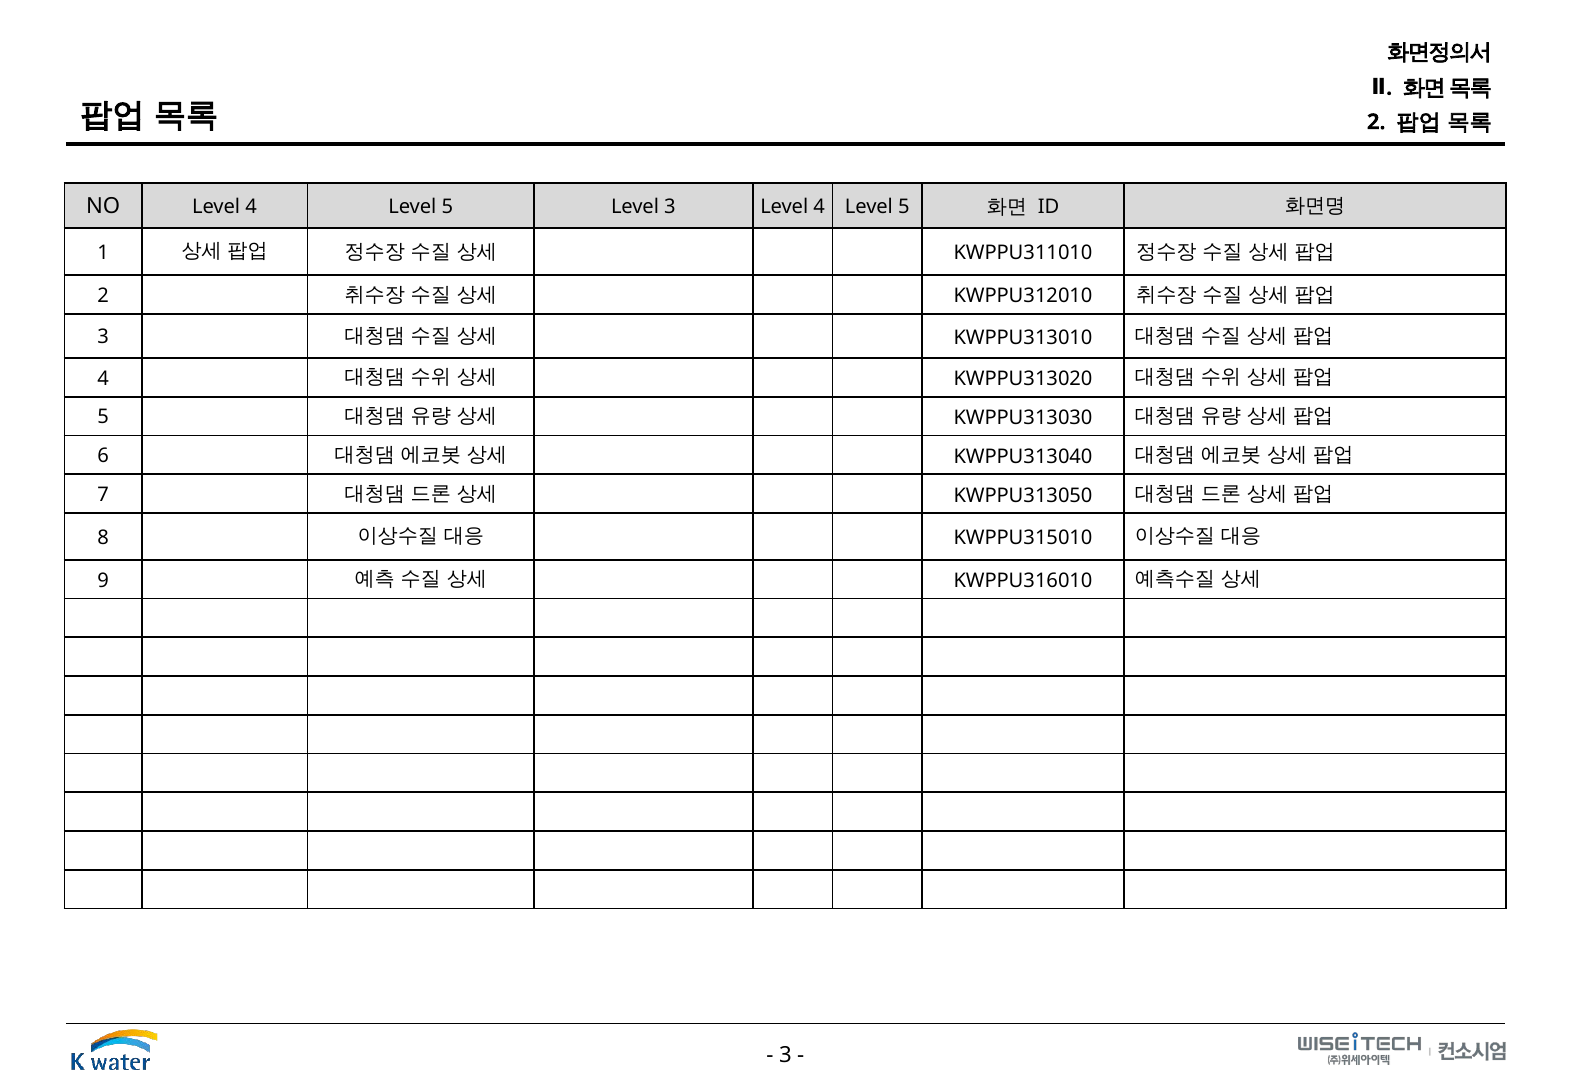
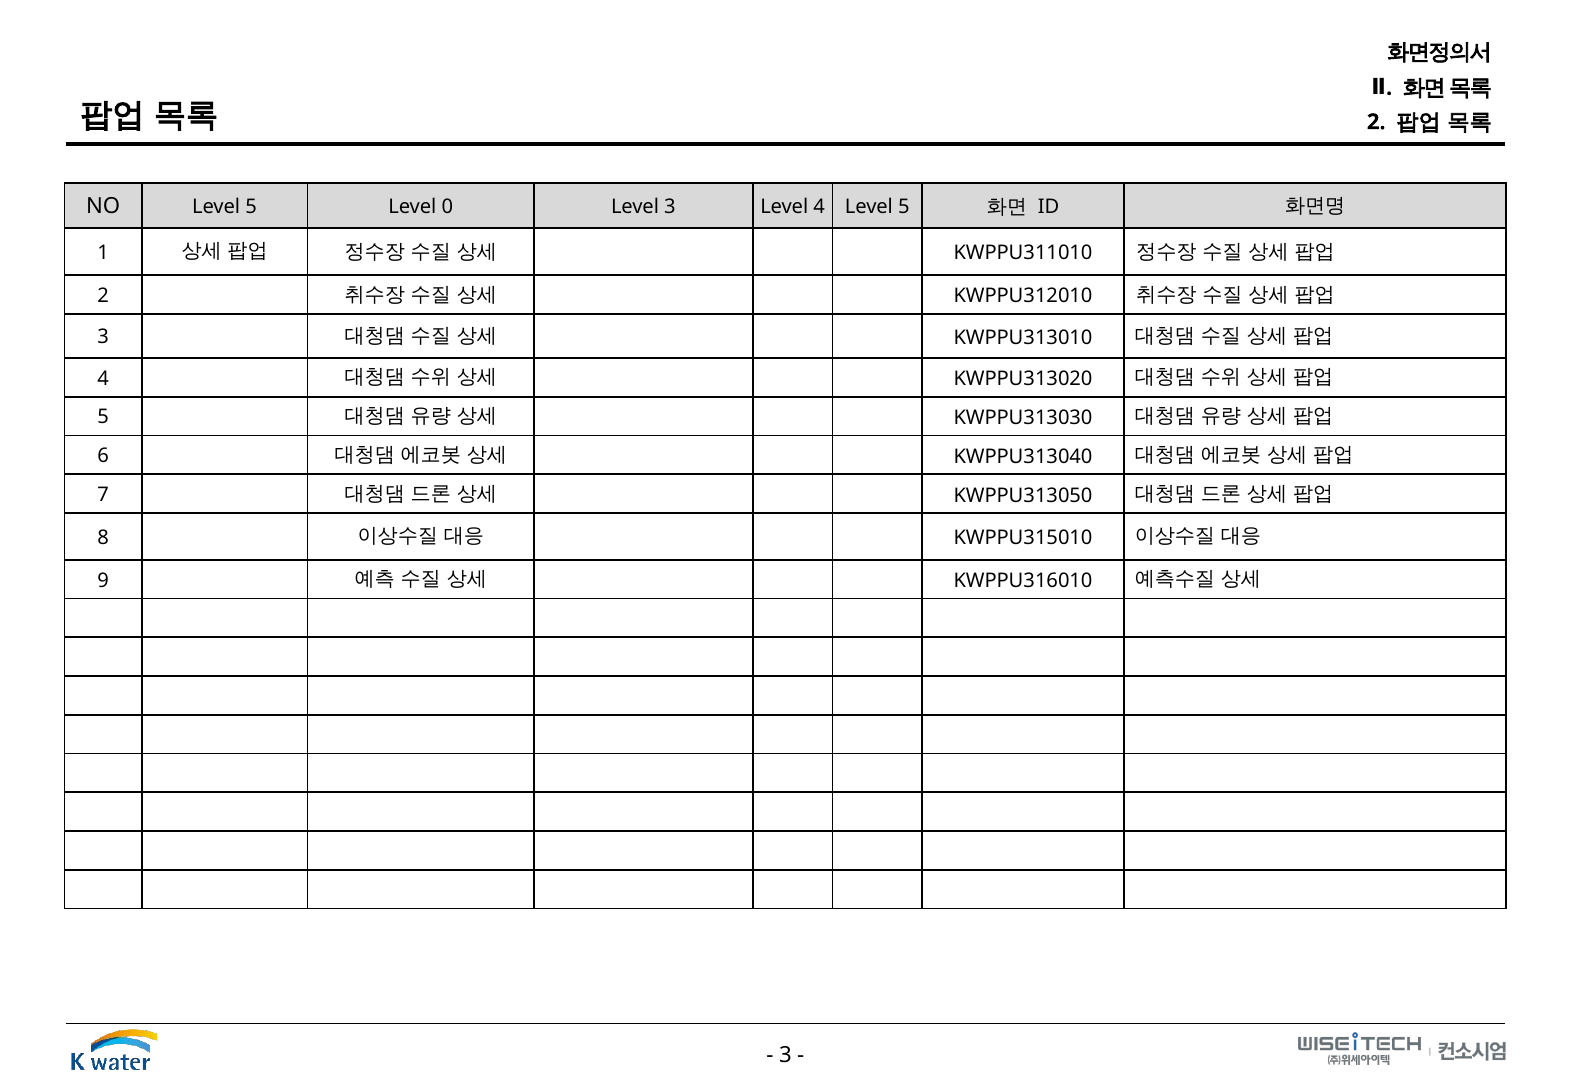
NO Level 4: 4 -> 5 (251, 207)
5: 5 -> 0 (447, 207)
